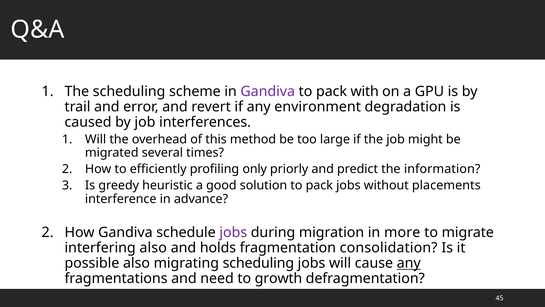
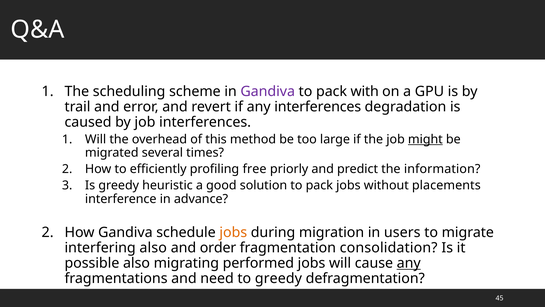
any environment: environment -> interferences (318, 107)
might underline: none -> present (425, 139)
only: only -> free (255, 169)
jobs colour: purple -> orange (233, 232)
more: more -> users (402, 232)
holds: holds -> order (218, 248)
migrating scheduling: scheduling -> performed (258, 263)
to growth: growth -> greedy (278, 278)
